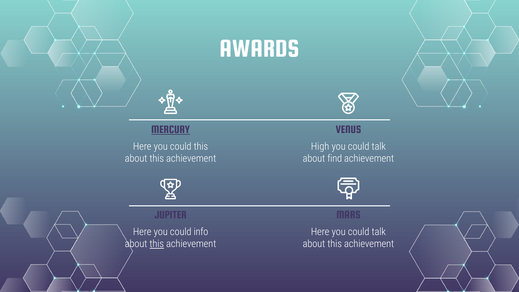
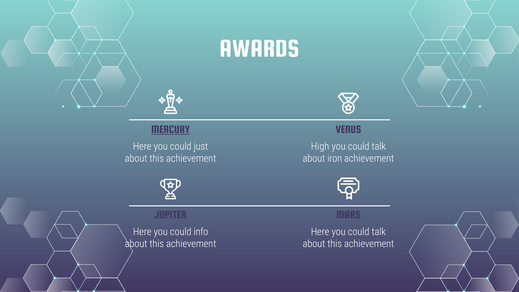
could this: this -> just (201, 146)
find: find -> iron (335, 159)
this underline: present -> none (157, 244)
